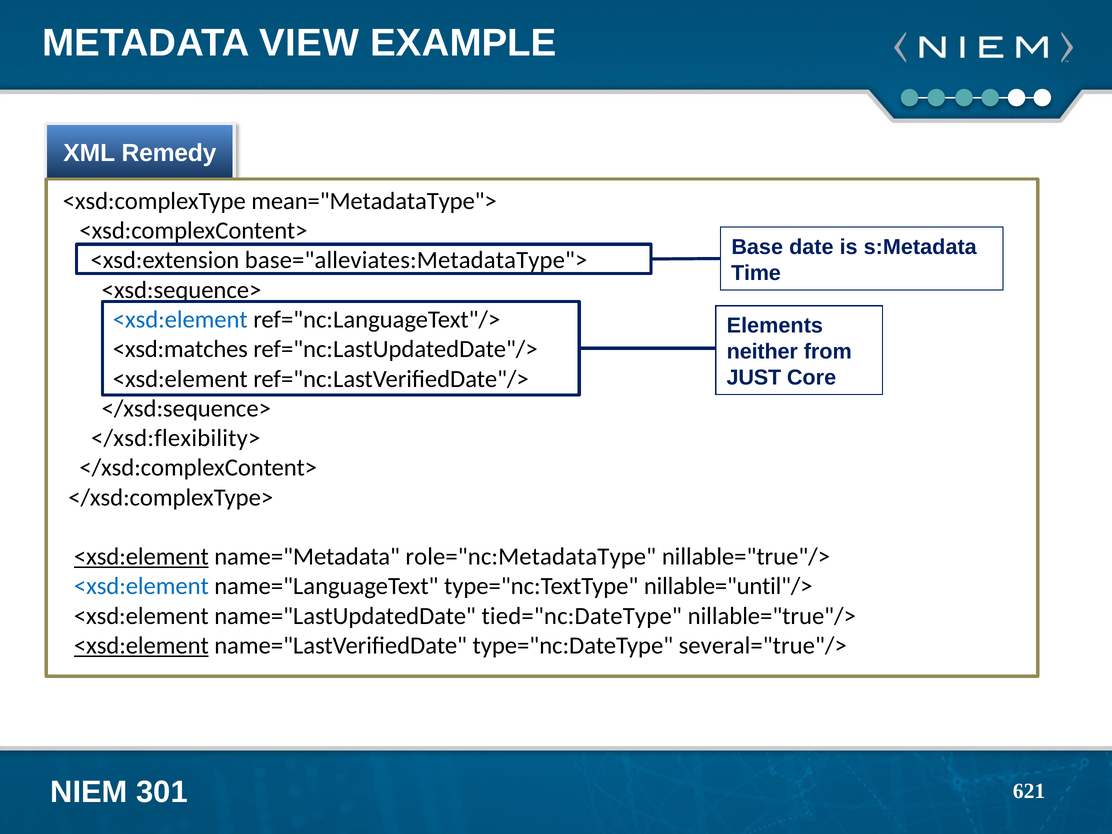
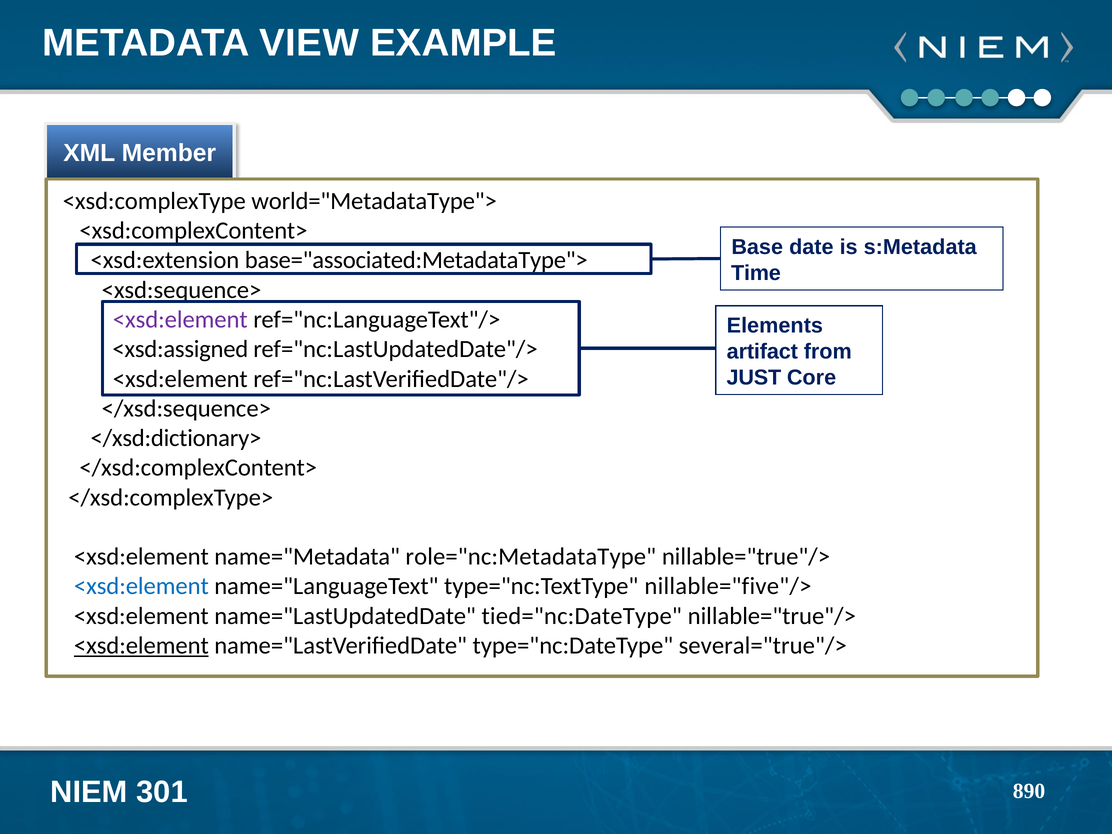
Remedy: Remedy -> Member (169, 153)
mean="MetadataType">: mean="MetadataType"> -> world="MetadataType"> (374, 201)
base="alleviates:MetadataType">: base="alleviates:MetadataType"> -> base="associated:MetadataType"> (416, 260)
<xsd:element colour: blue -> purple (180, 320)
<xsd:matches: <xsd:matches -> <xsd:assigned (180, 349)
neither: neither -> artifact (762, 352)
</xsd:flexibility>: </xsd:flexibility> -> </xsd:dictionary> (176, 438)
<xsd:element underline: present -> none (141, 557)
nillable="until"/>: nillable="until"/> -> nillable="five"/> (728, 586)
621: 621 -> 890 (1029, 791)
